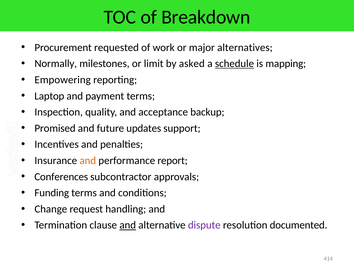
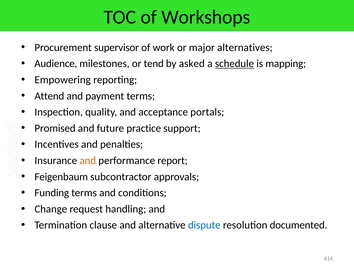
Breakdown: Breakdown -> Workshops (206, 17)
requested: requested -> supervisor (117, 47)
Normally: Normally -> Audience (56, 63)
limit: limit -> tend (154, 63)
Laptop: Laptop -> Attend (49, 96)
backup: backup -> portals (207, 112)
updates: updates -> practice (144, 128)
Conferences: Conferences -> Feigenbaum (61, 176)
and underline: present -> none (128, 225)
dispute colour: purple -> blue (204, 225)
